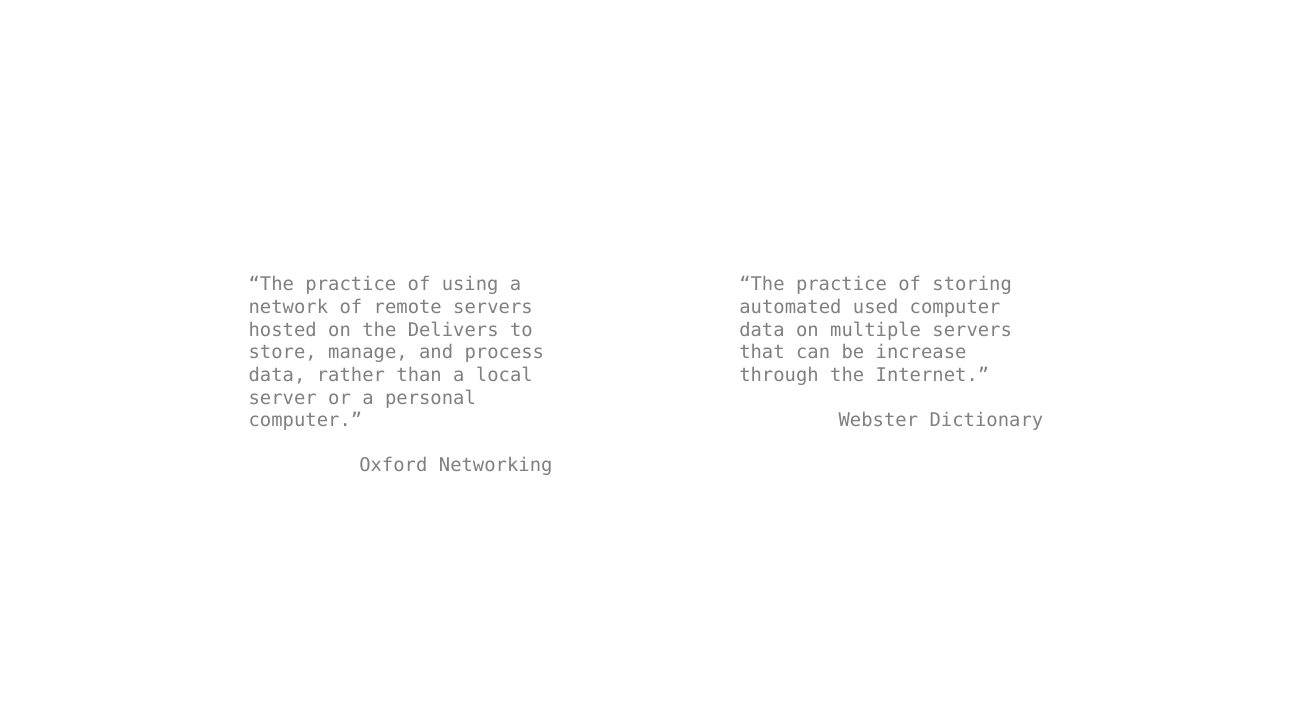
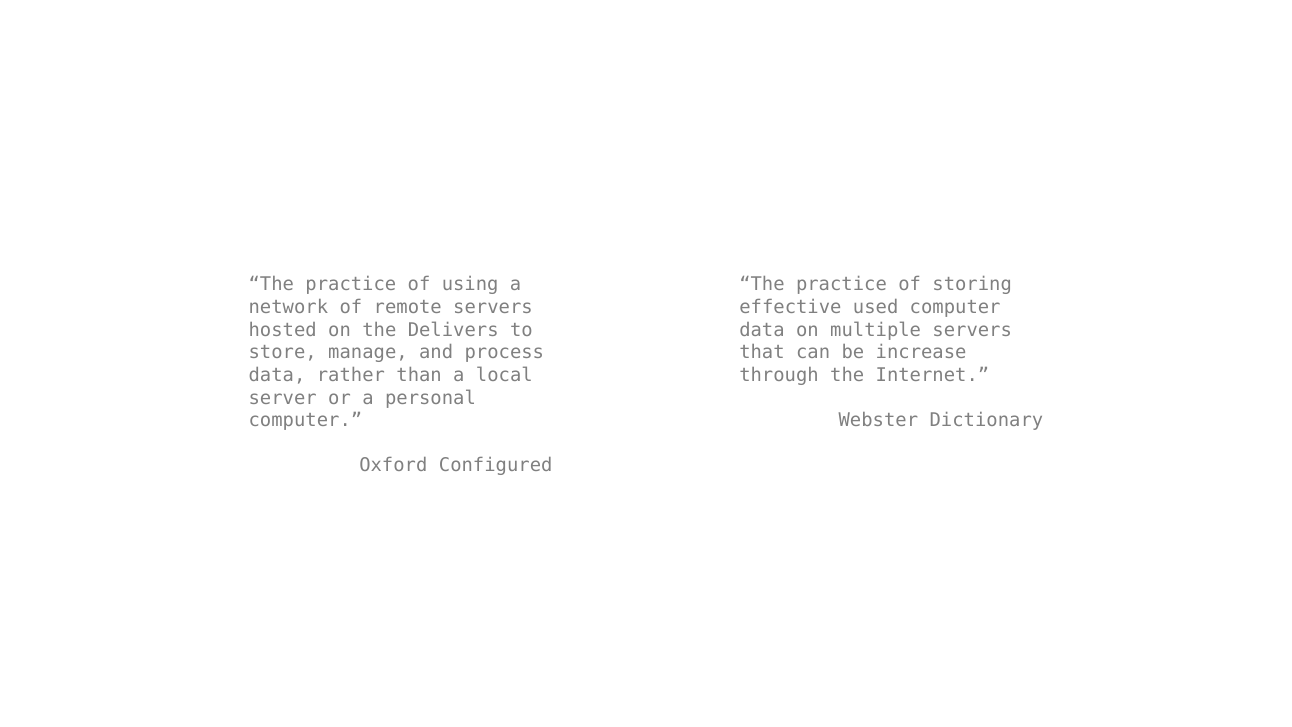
automated: automated -> effective (790, 307)
Networking: Networking -> Configured (496, 466)
